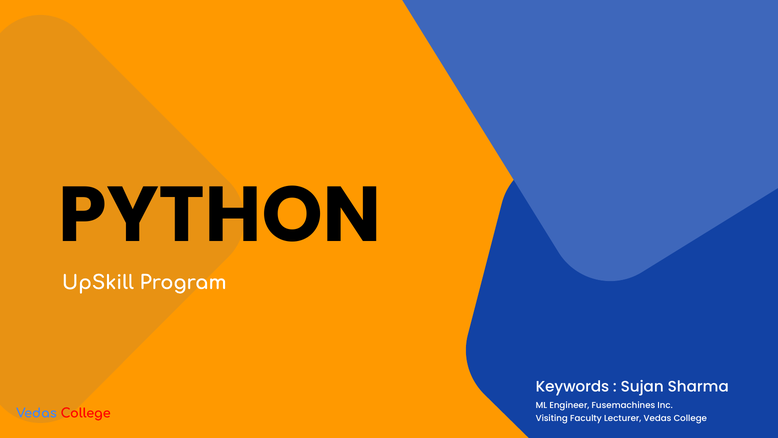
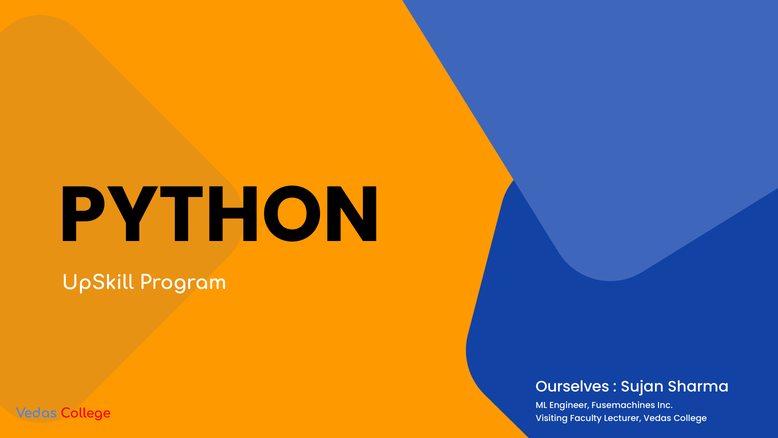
Keywords: Keywords -> Ourselves (572, 387)
